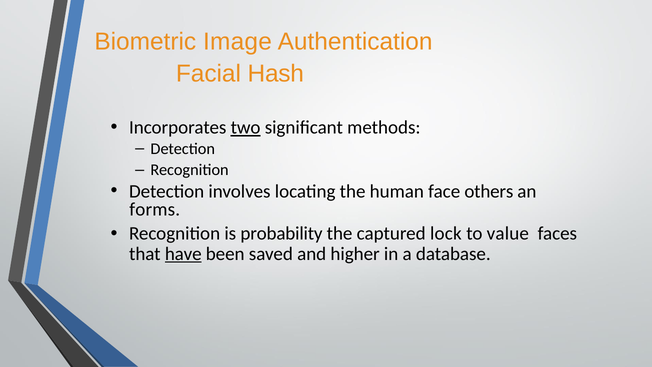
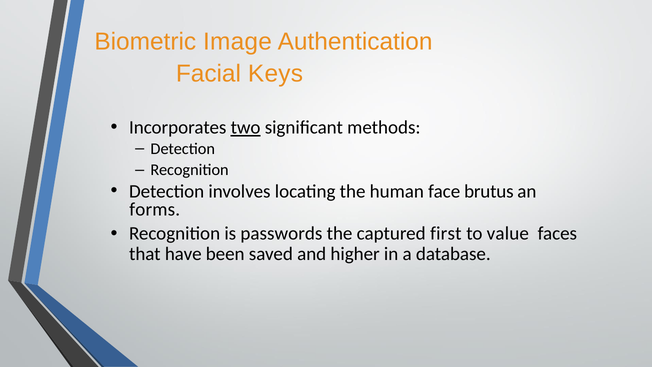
Hash: Hash -> Keys (276, 74)
others: others -> brutus (489, 191)
probability: probability -> passwords (281, 233)
lock: lock -> first (446, 233)
have underline: present -> none (183, 254)
